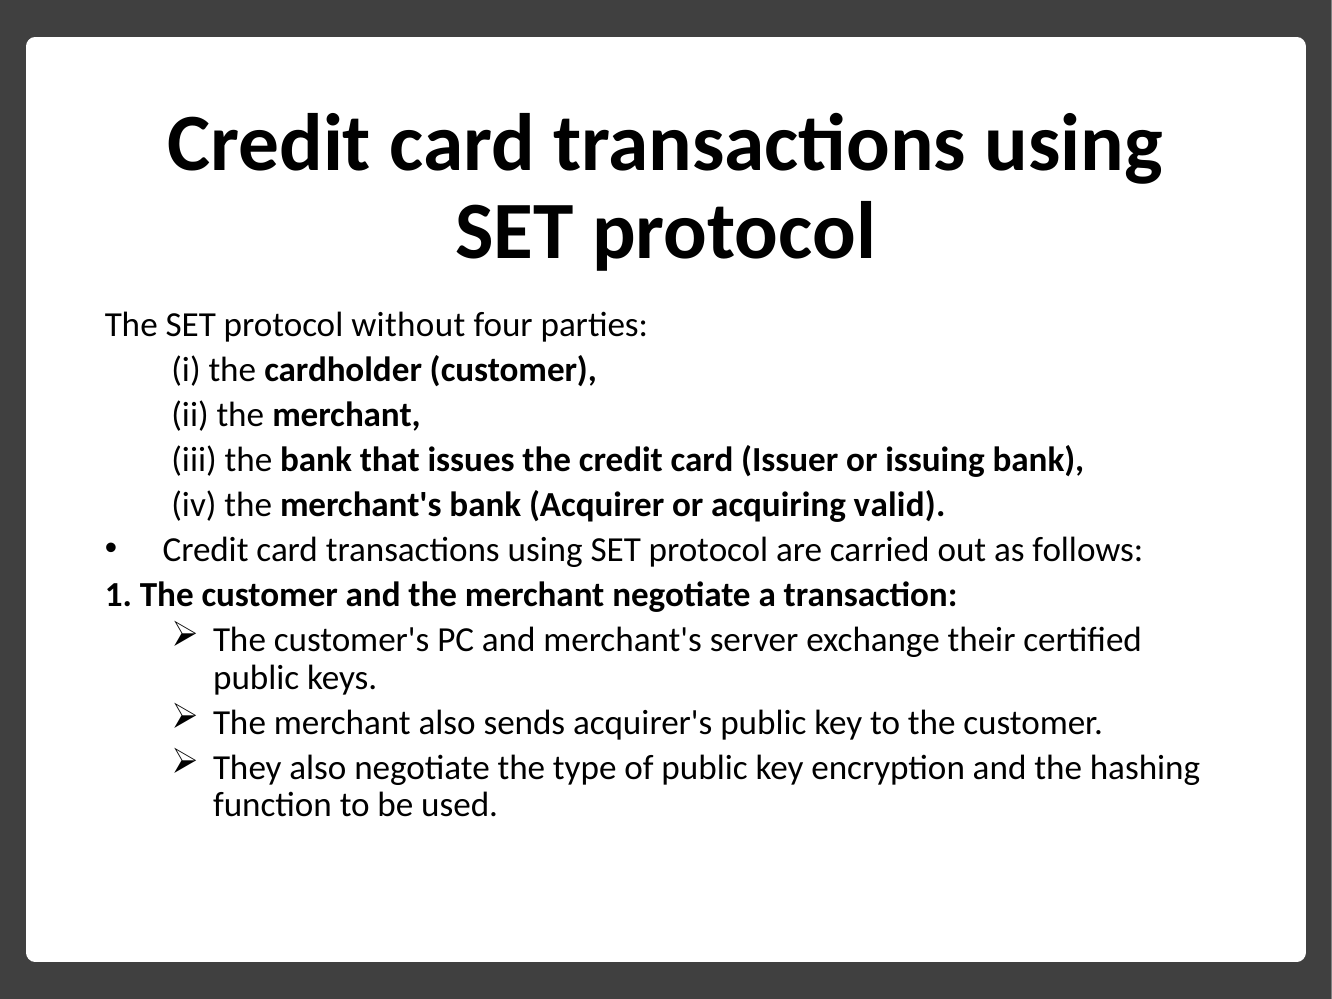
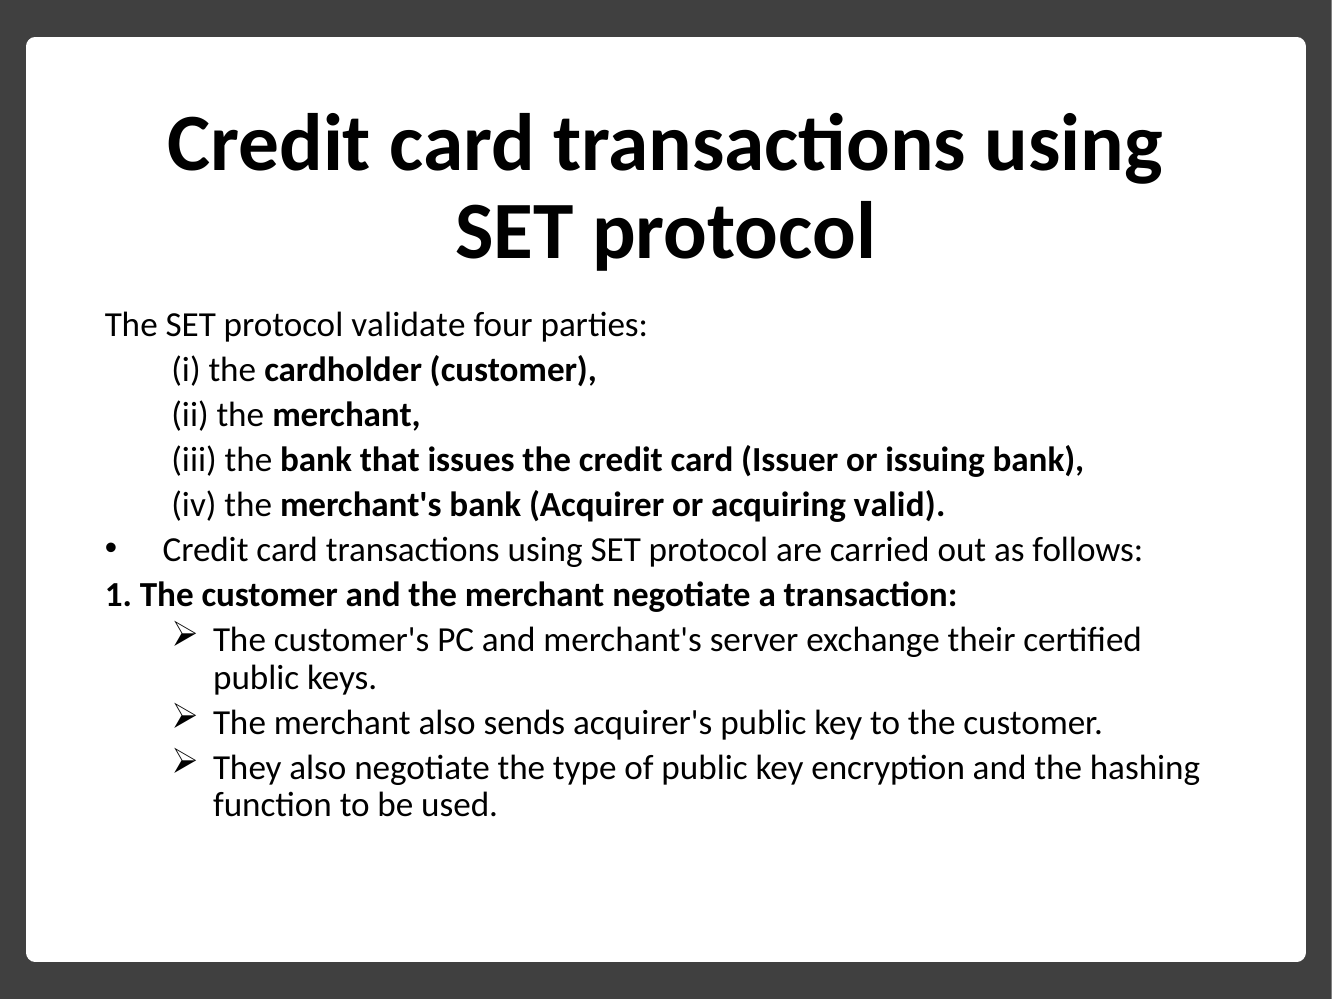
without: without -> validate (408, 325)
